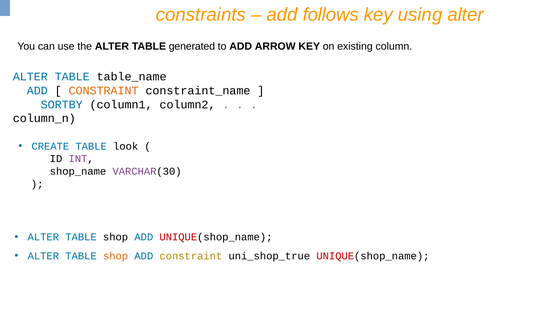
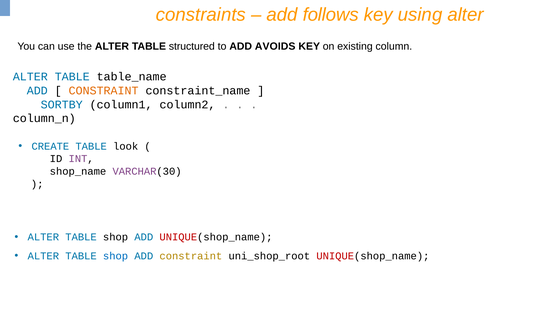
generated: generated -> structured (192, 46)
ARROW: ARROW -> AVOIDS (275, 46)
shop colour: orange -> blue (116, 256)
uni_shop_true: uni_shop_true -> uni_shop_root (269, 256)
